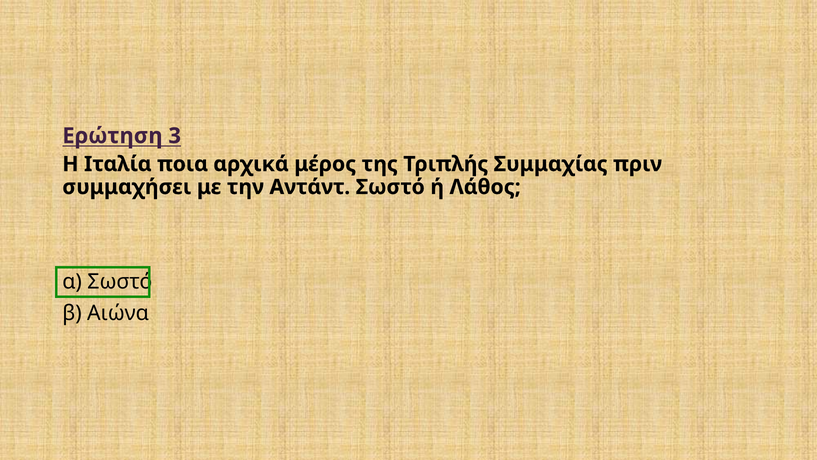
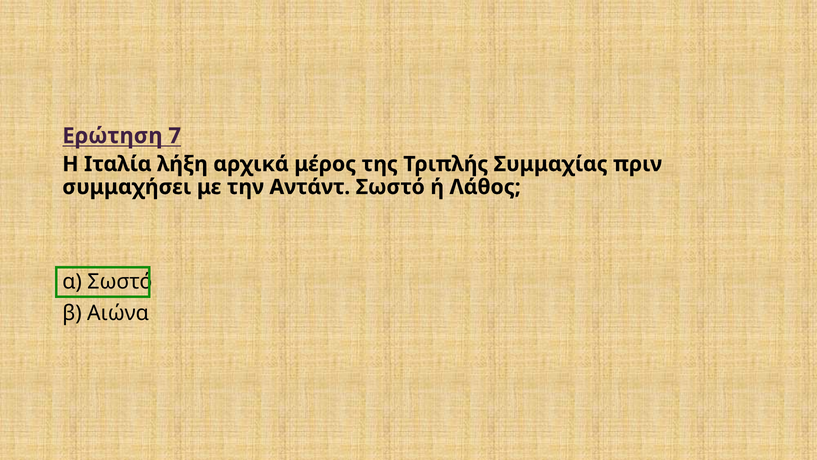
3: 3 -> 7 (175, 136)
ποια: ποια -> λήξη (182, 164)
